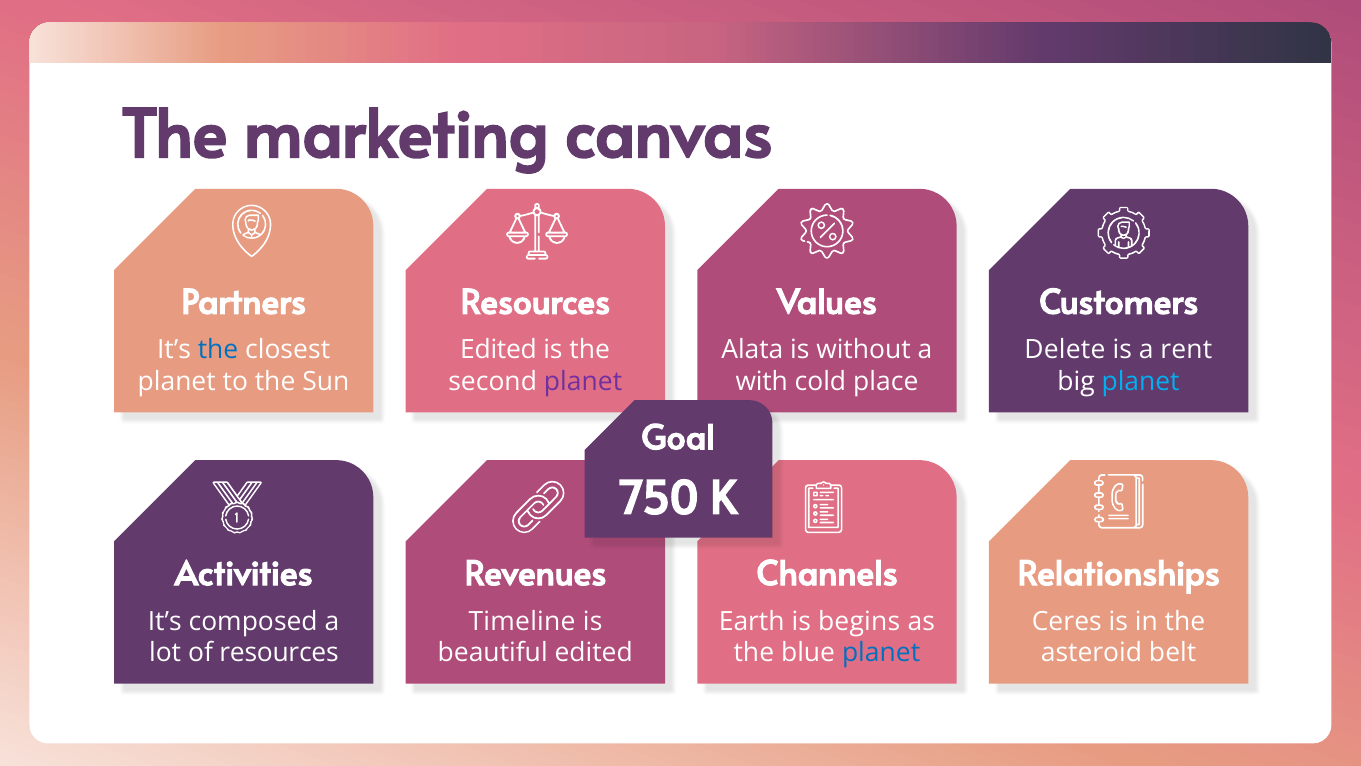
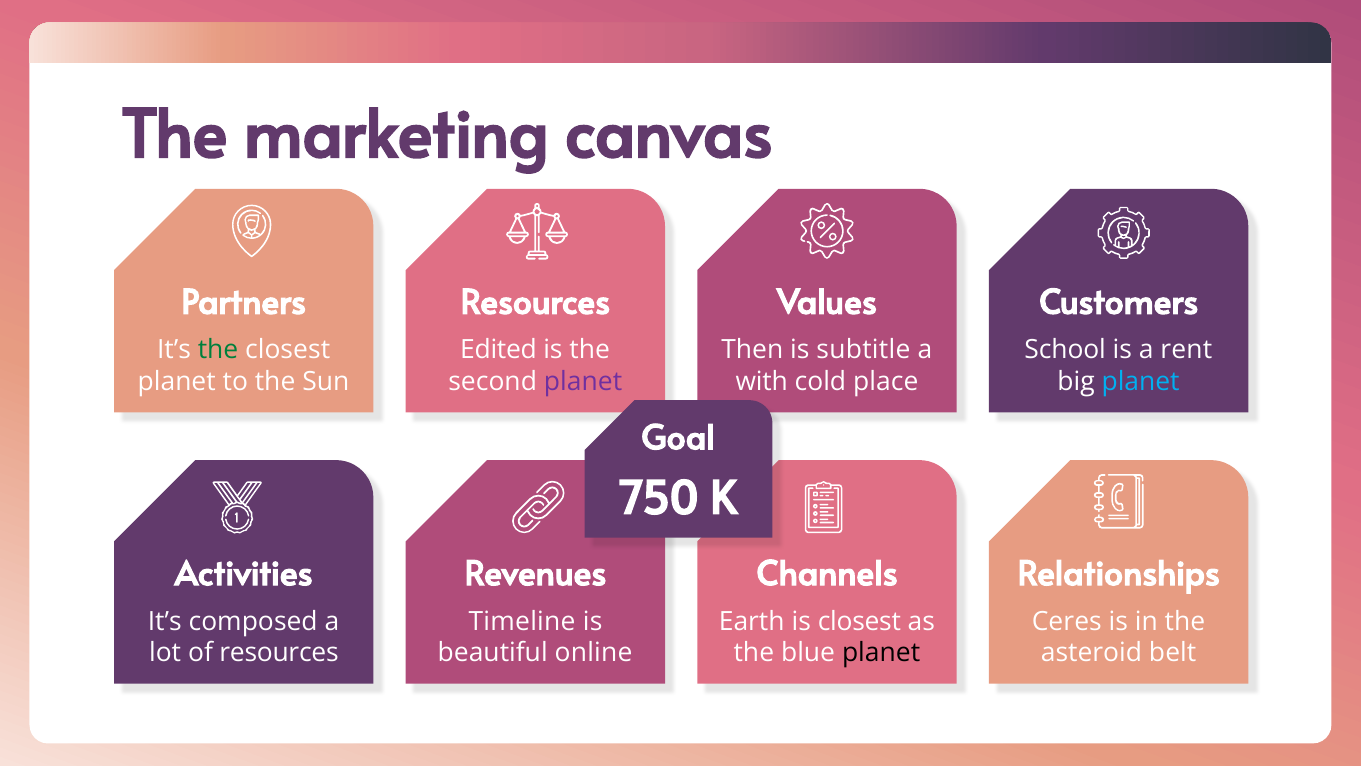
the colour: blue -> green (218, 350)
Alata: Alata -> Then (752, 350)
without: without -> subtitle (863, 350)
Delete: Delete -> School (1065, 350)
is begins: begins -> closest (859, 621)
beautiful edited: edited -> online (594, 653)
planet colour: blue -> black (881, 653)
